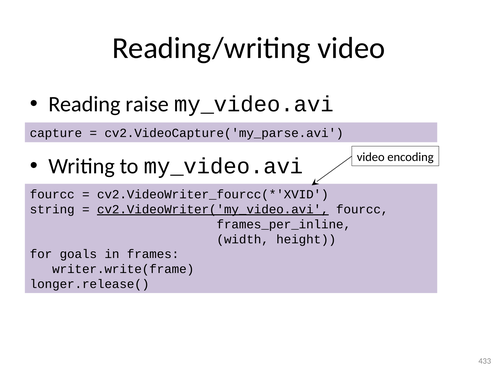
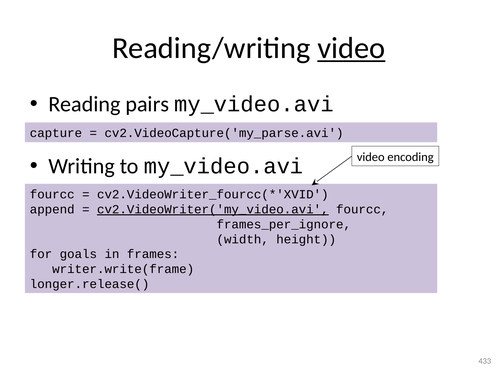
video underline: none -> present (351, 48)
raise: raise -> pairs (147, 104)
string: string -> append (52, 210)
frames_per_inline: frames_per_inline -> frames_per_ignore (284, 225)
